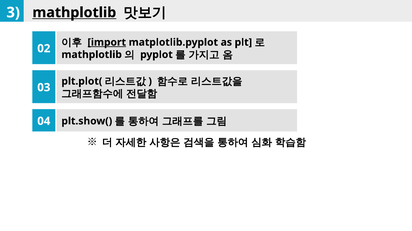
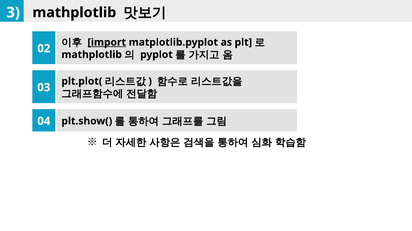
mathplotlib underline: present -> none (74, 13)
